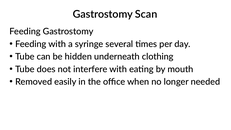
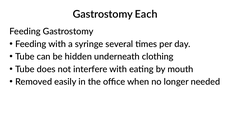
Scan: Scan -> Each (146, 14)
